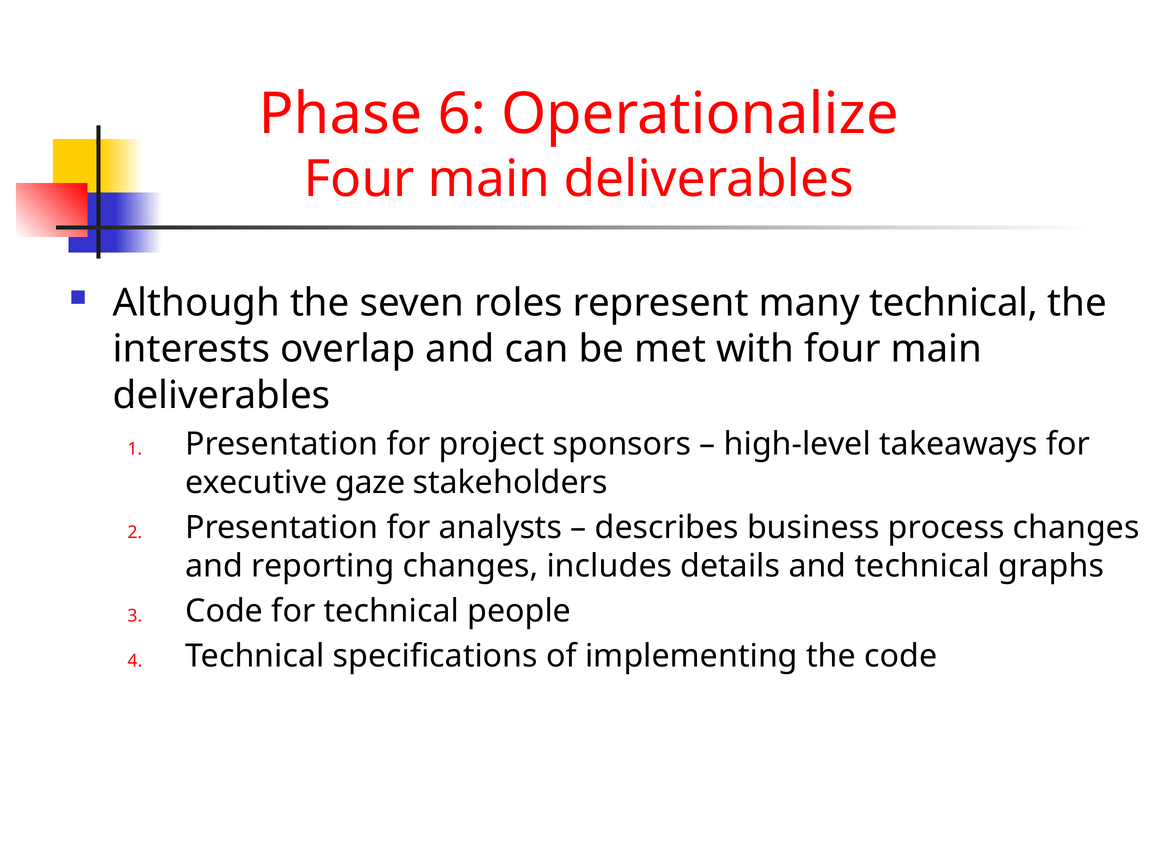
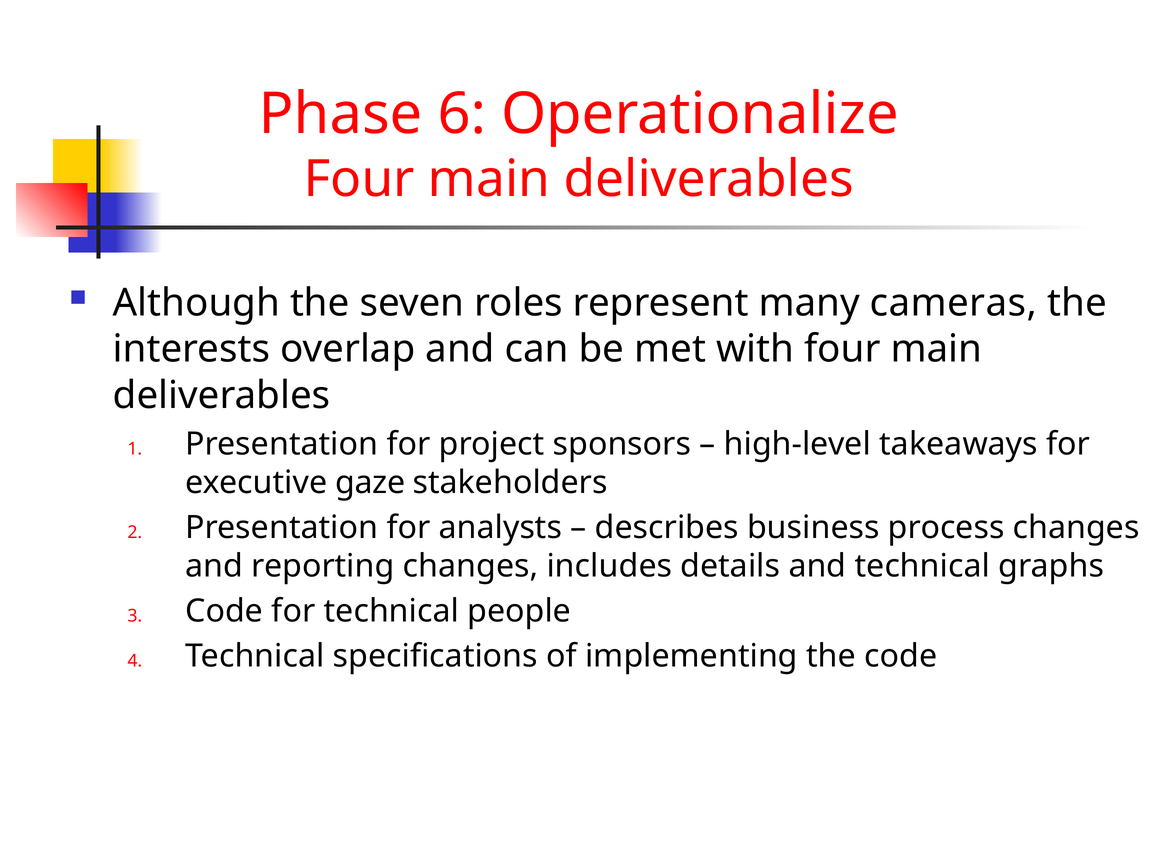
many technical: technical -> cameras (953, 303)
